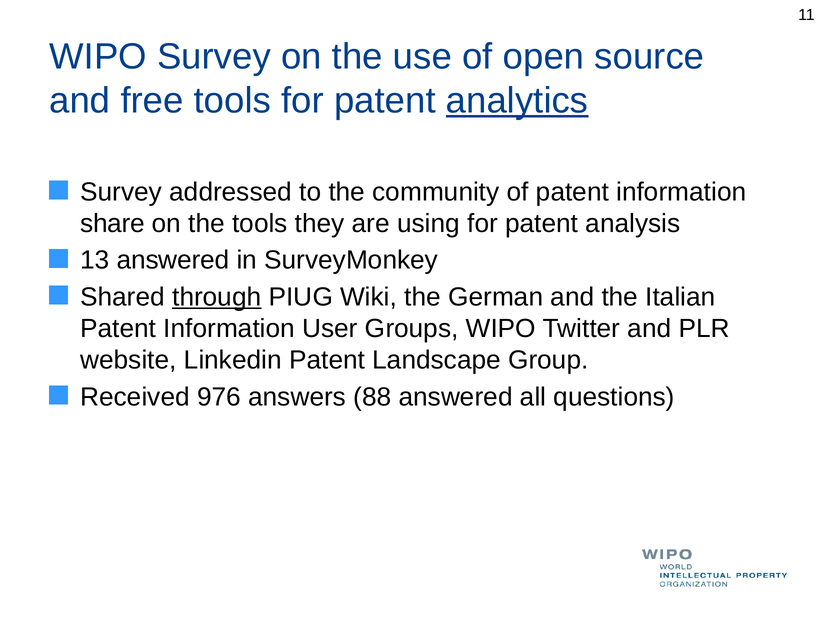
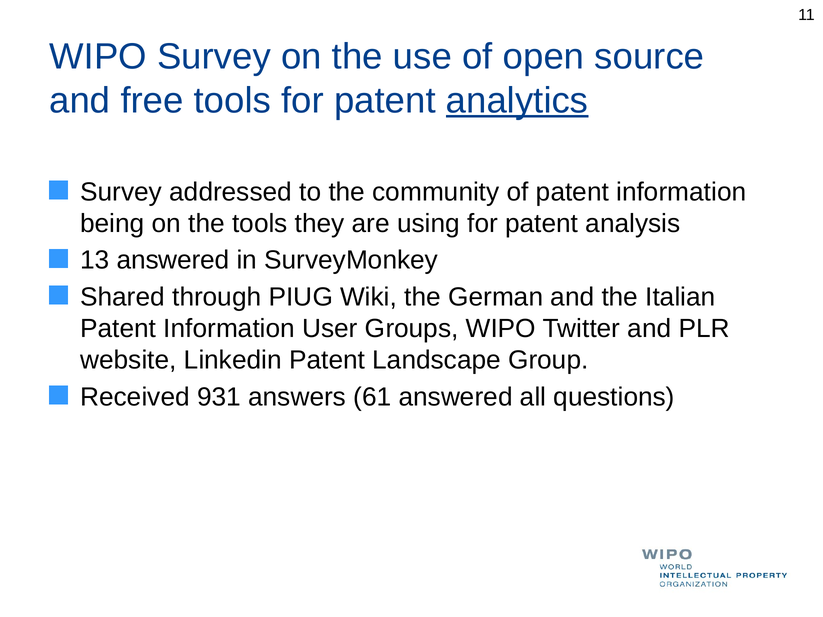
share: share -> being (112, 224)
through underline: present -> none (217, 297)
976: 976 -> 931 (219, 397)
88: 88 -> 61 (372, 397)
